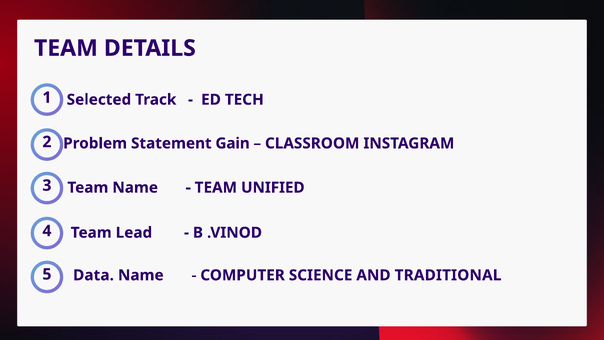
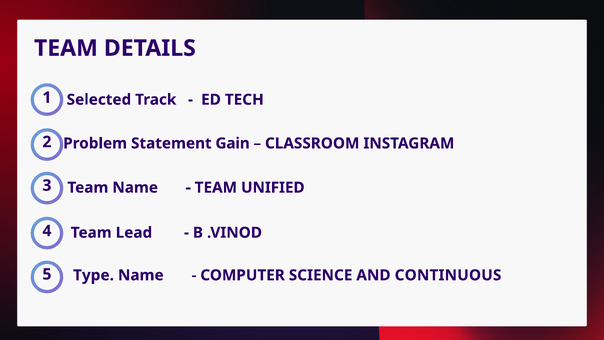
Data: Data -> Type (94, 275)
TRADITIONAL: TRADITIONAL -> CONTINUOUS (448, 275)
